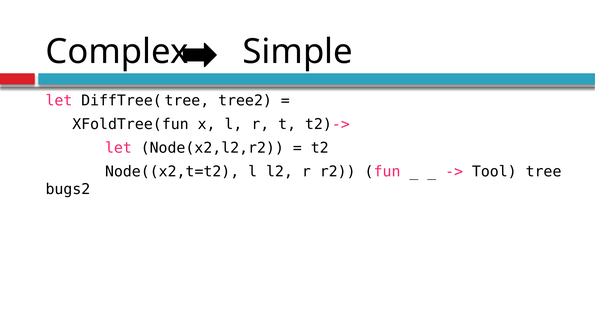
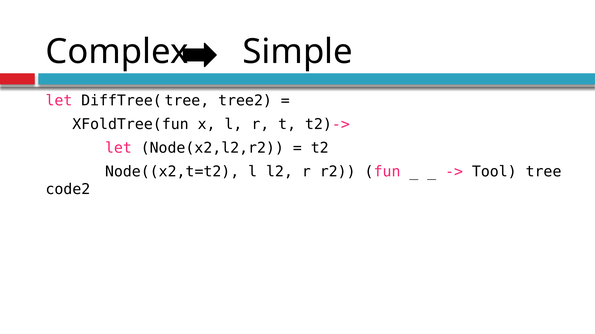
bugs2: bugs2 -> code2 (68, 190)
